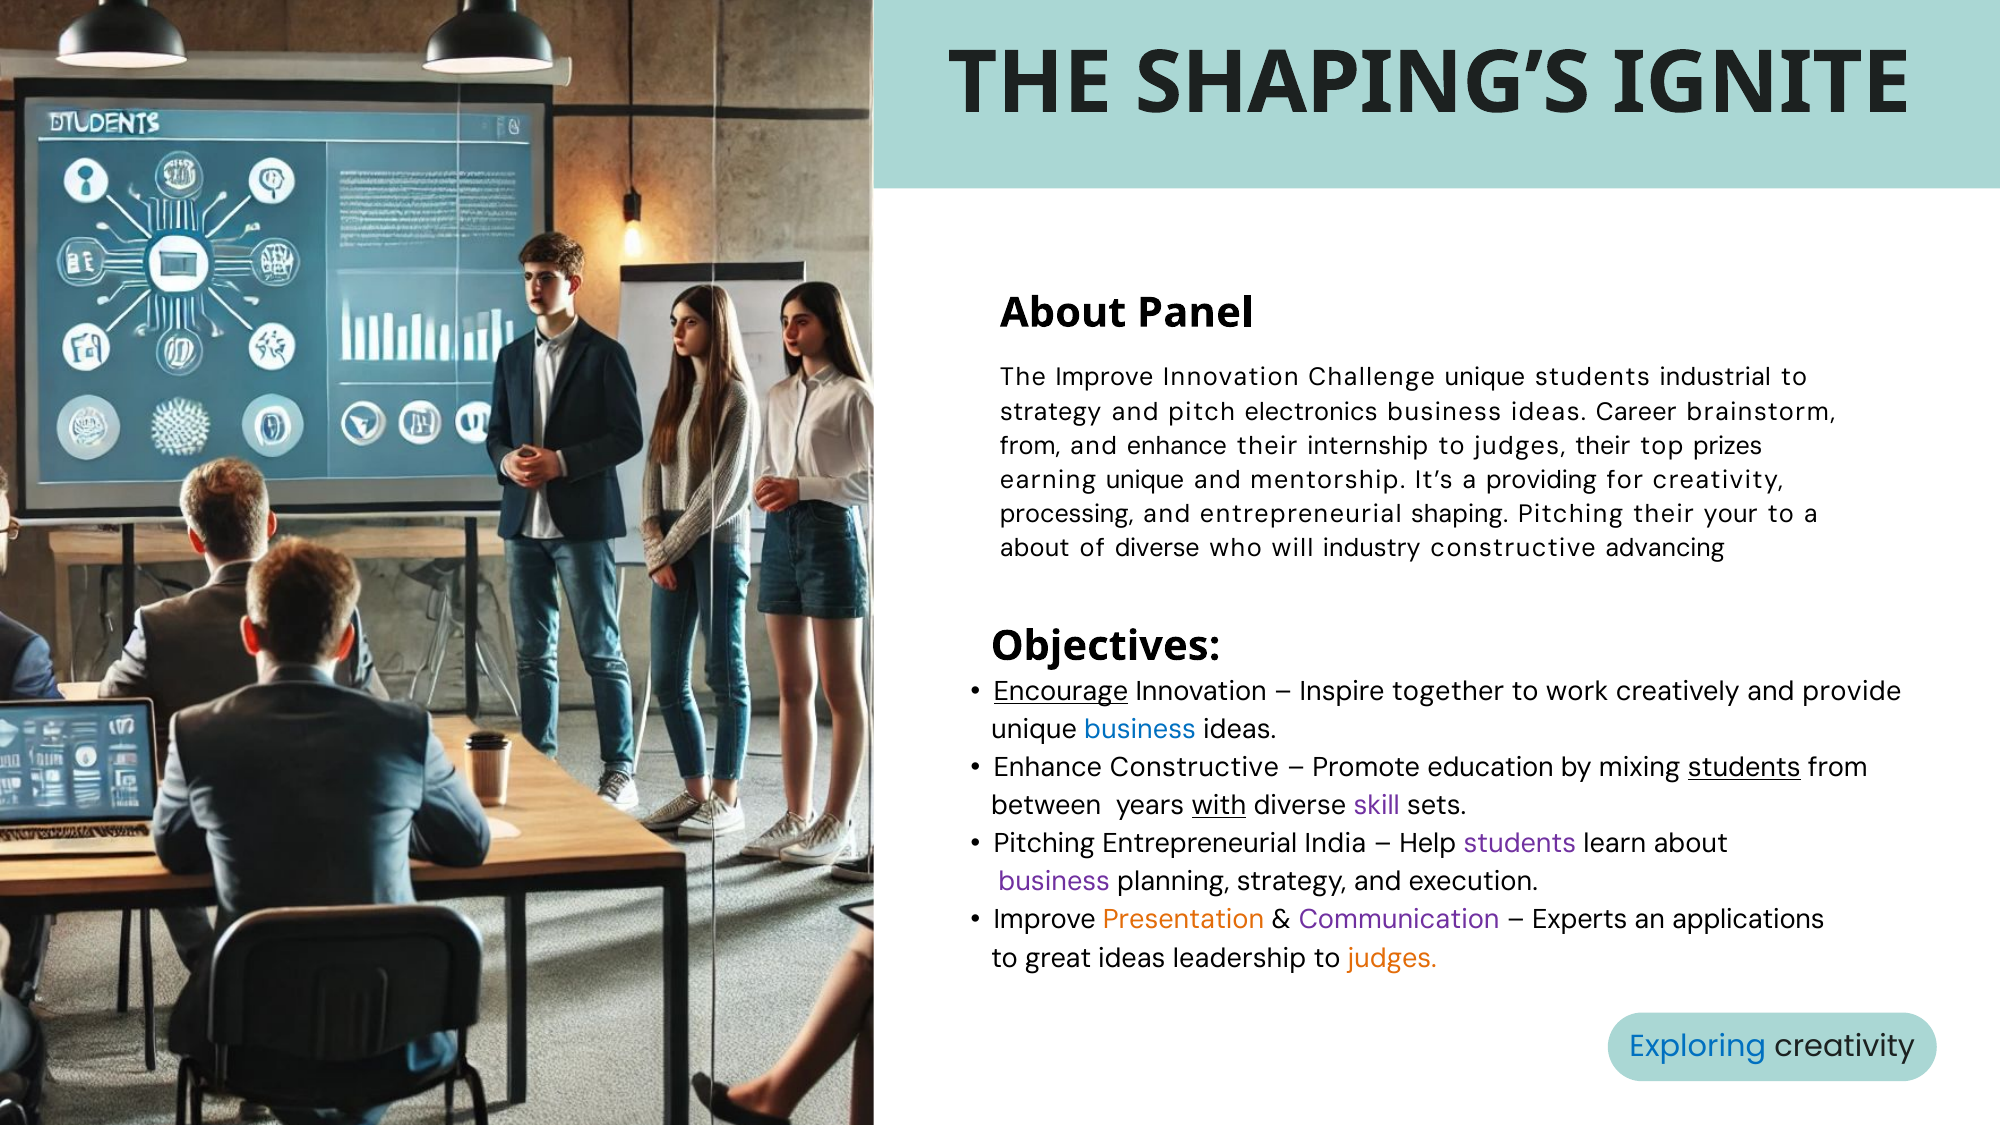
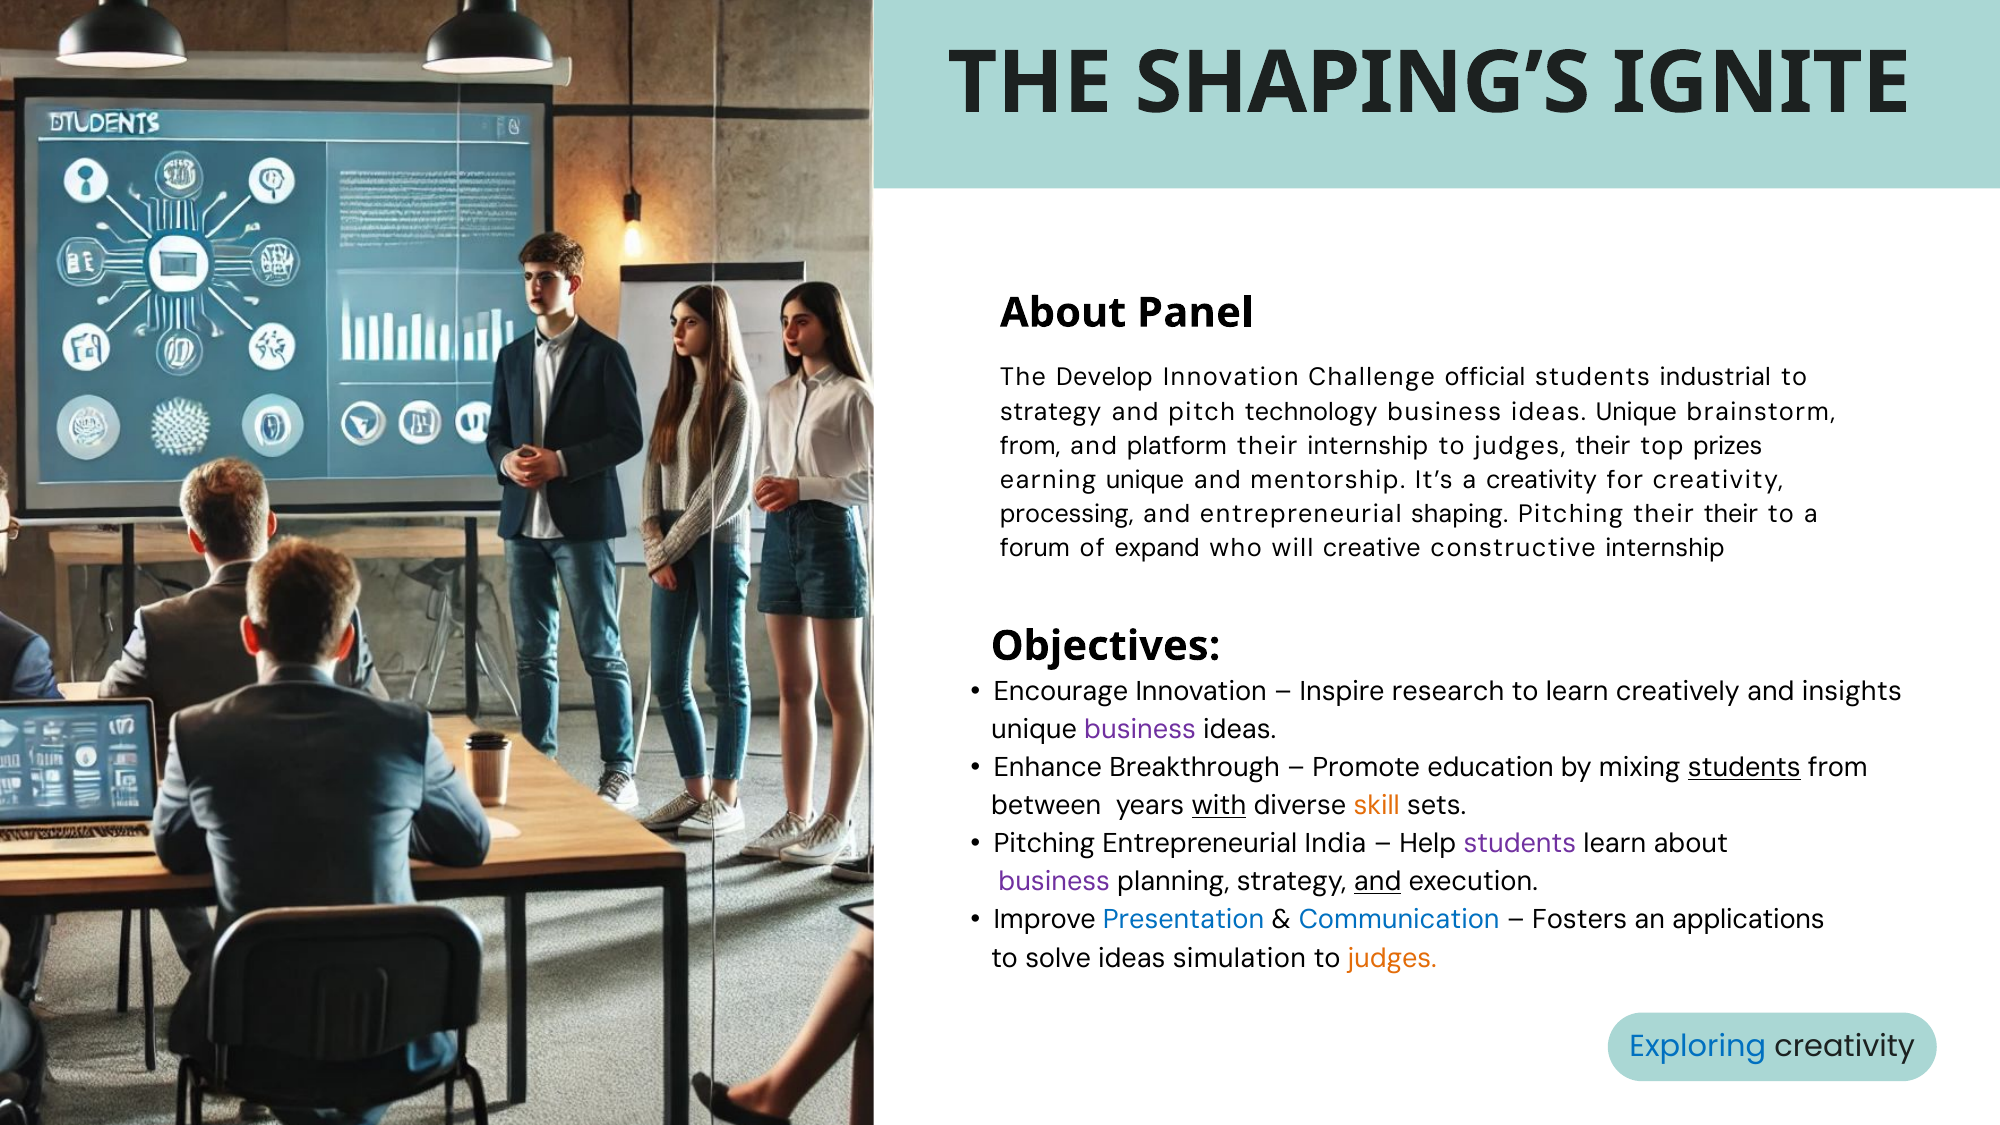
The Improve: Improve -> Develop (1105, 378)
Challenge unique: unique -> official (1485, 378)
electronics: electronics -> technology (1311, 412)
ideas Career: Career -> Unique (1636, 412)
and enhance: enhance -> platform (1177, 446)
a providing: providing -> creativity (1542, 480)
their your: your -> their (1731, 514)
about: about -> forum (1035, 548)
of diverse: diverse -> expand (1157, 548)
industry: industry -> creative (1372, 548)
constructive advancing: advancing -> internship (1665, 548)
Encourage underline: present -> none (1061, 692)
together: together -> research (1448, 692)
to work: work -> learn (1577, 692)
provide: provide -> insights (1852, 692)
business colour: blue -> purple (1140, 730)
Enhance Constructive: Constructive -> Breakthrough (1195, 768)
skill colour: purple -> orange (1377, 806)
and underline: none -> present (1378, 882)
Presentation colour: orange -> blue (1184, 920)
Communication colour: purple -> blue (1399, 920)
Experts: Experts -> Fosters (1580, 920)
great: great -> solve (1058, 958)
leadership: leadership -> simulation (1239, 958)
